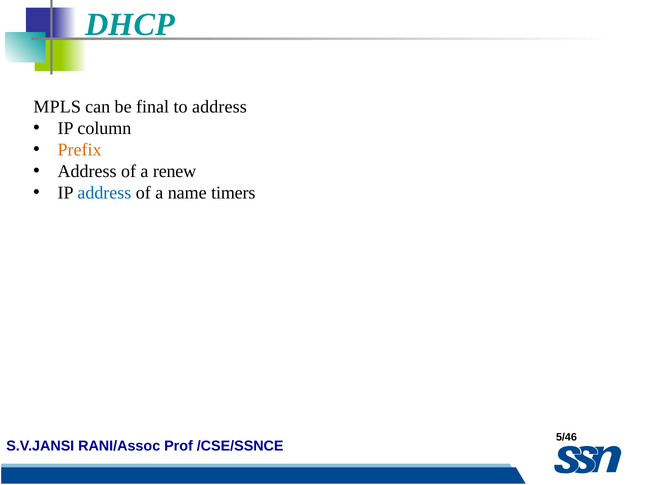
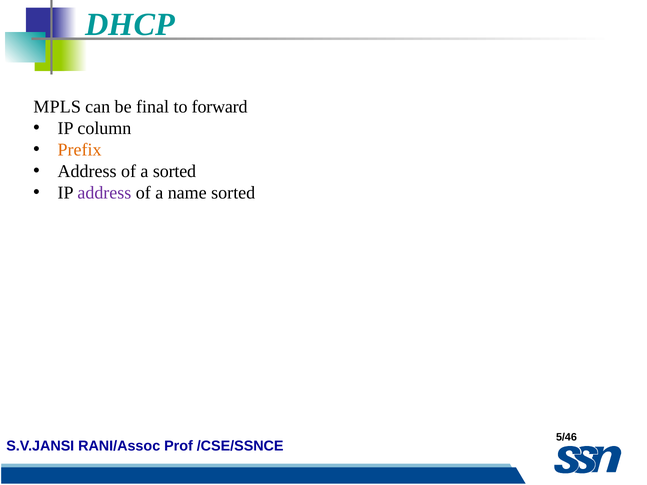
to address: address -> forward (220, 107)
a renew: renew -> sorted (175, 172)
address colour: blue -> purple (104, 193)
name timers: timers -> sorted (233, 193)
